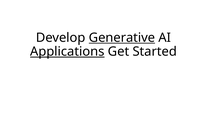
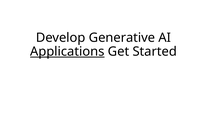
Generative underline: present -> none (122, 38)
